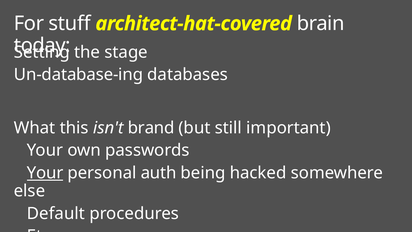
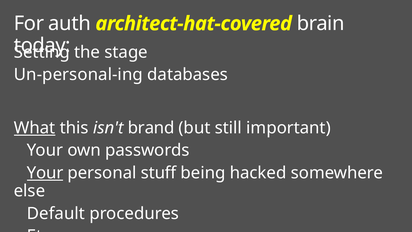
stuff: stuff -> auth (70, 24)
Un-database-ing: Un-database-ing -> Un-personal-ing (78, 75)
What underline: none -> present (35, 128)
auth: auth -> stuff (159, 173)
